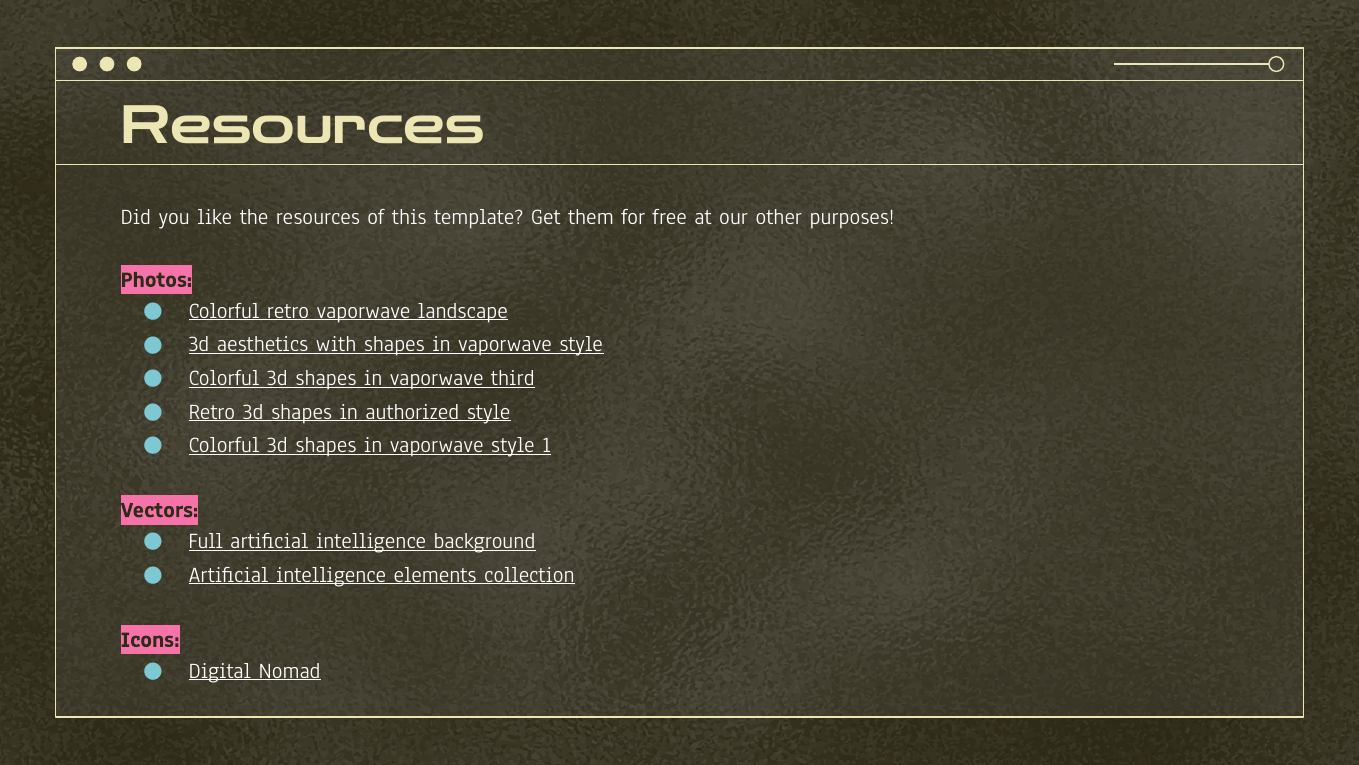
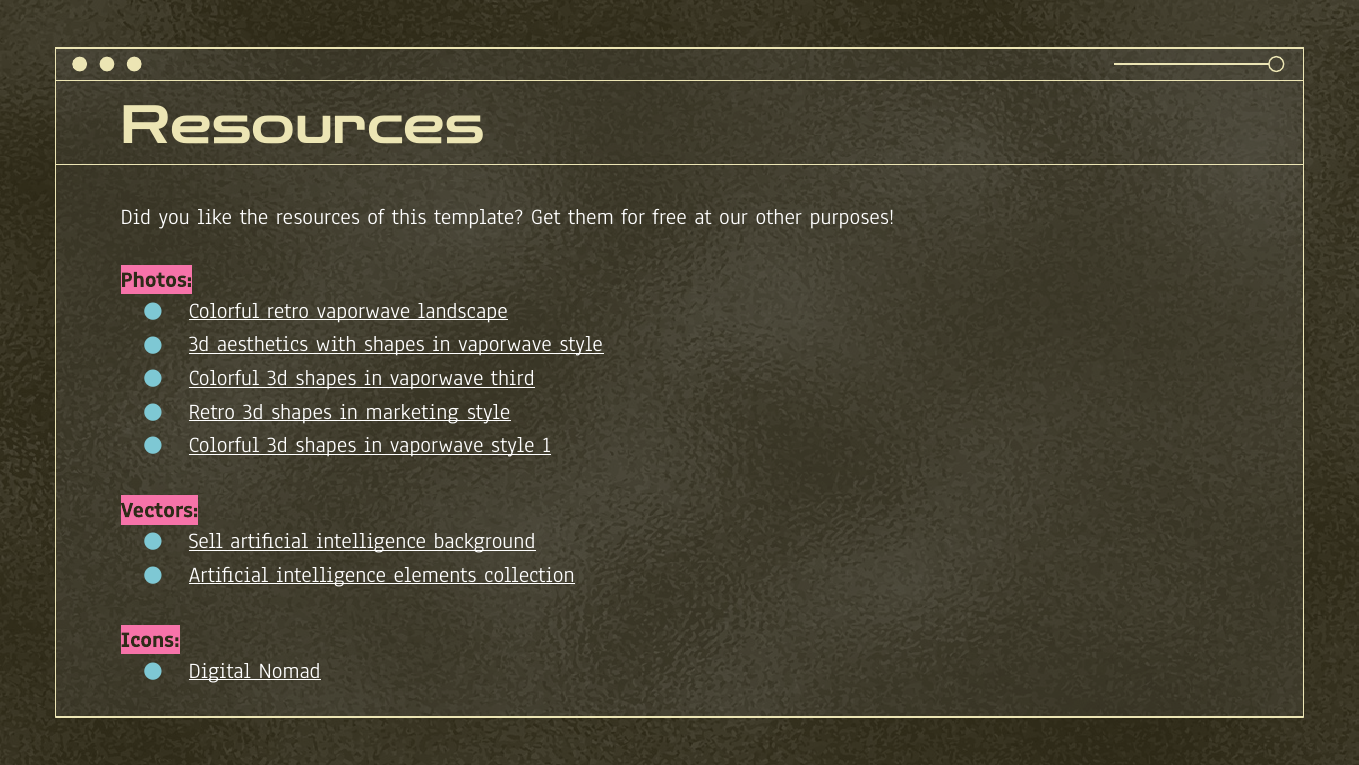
authorized: authorized -> marketing (412, 411)
Full: Full -> Sell (206, 541)
